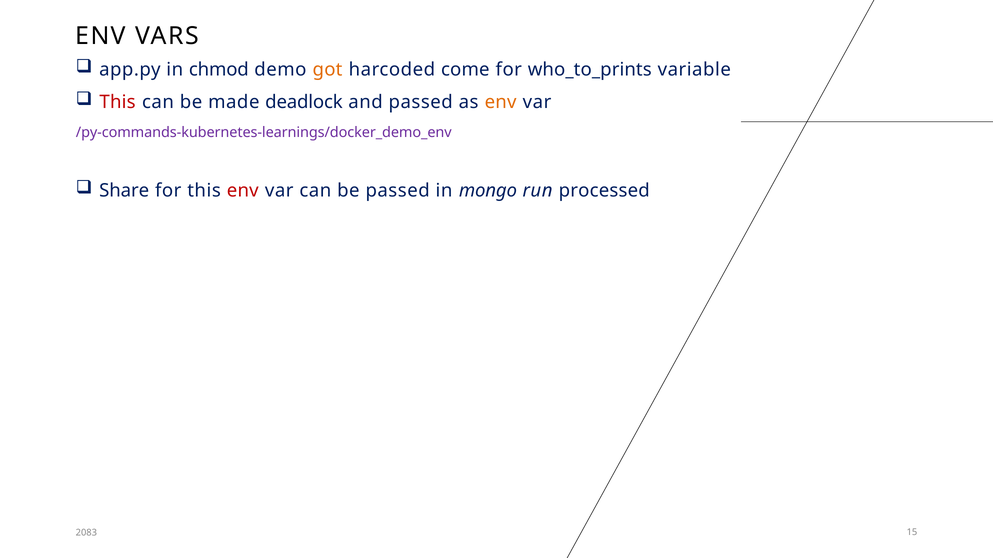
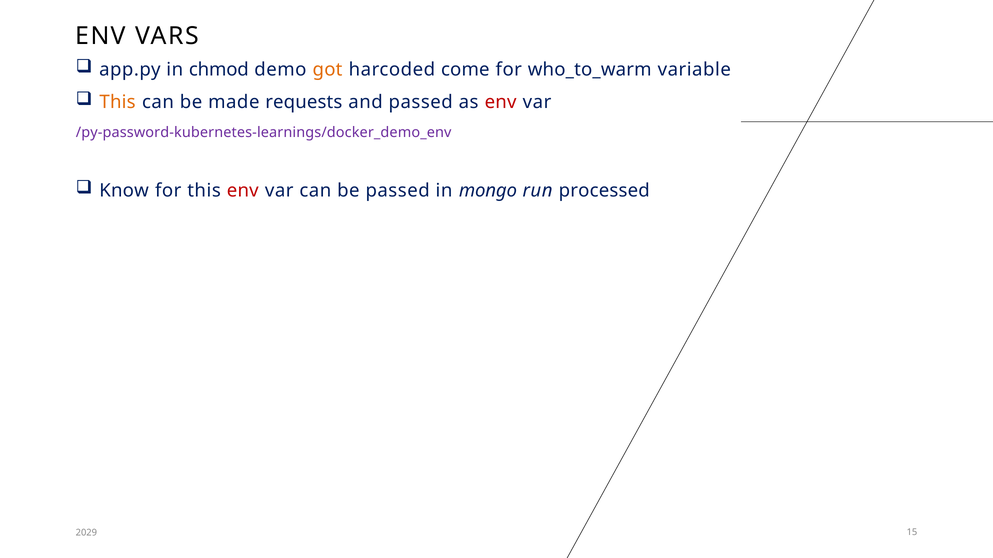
who_to_prints: who_to_prints -> who_to_warm (590, 70)
This colour: red -> orange (118, 102)
deadlock: deadlock -> requests (304, 102)
env colour: orange -> red (501, 102)
/py-commands-kubernetes-learnings/docker_demo_env: /py-commands-kubernetes-learnings/docker_demo_env -> /py-password-kubernetes-learnings/docker_demo_env (264, 132)
Share: Share -> Know (124, 191)
2083: 2083 -> 2029 (86, 533)
